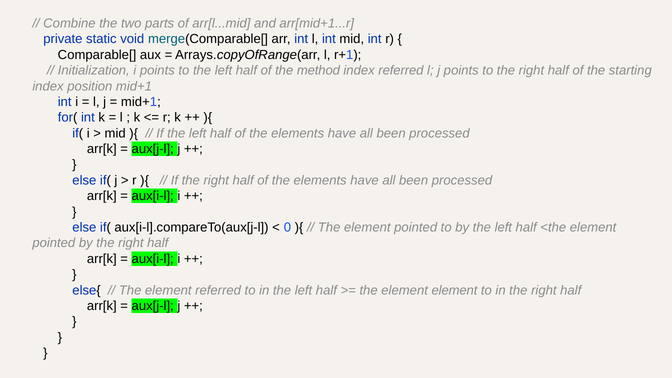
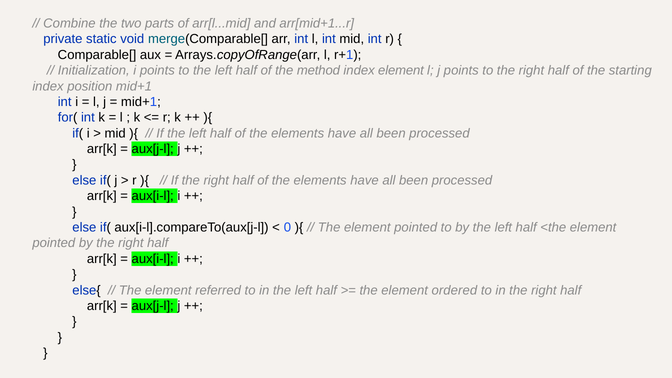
index referred: referred -> element (401, 71)
element element: element -> ordered (454, 290)
